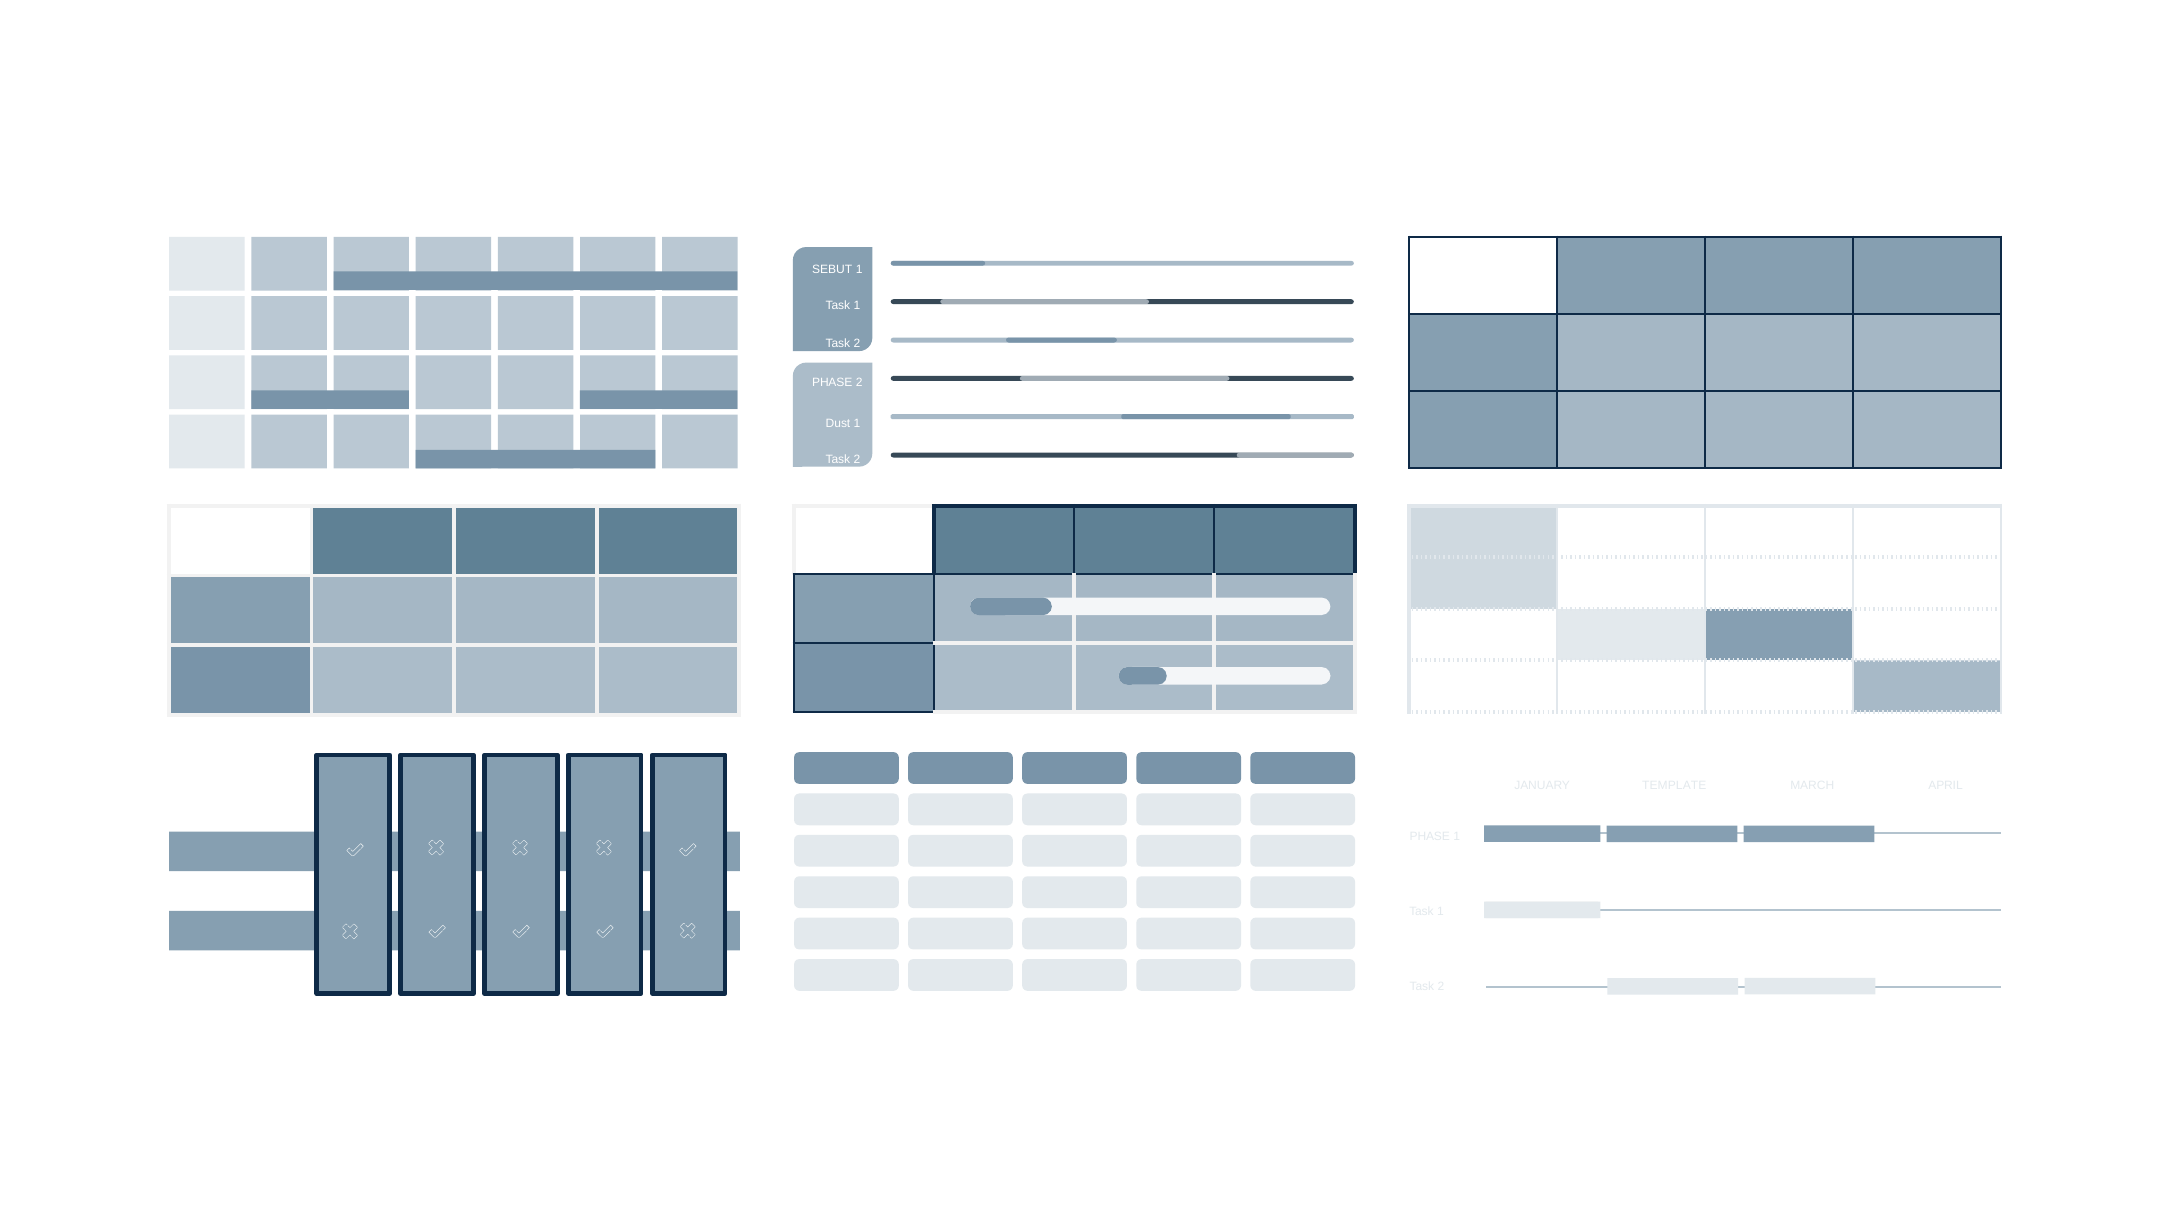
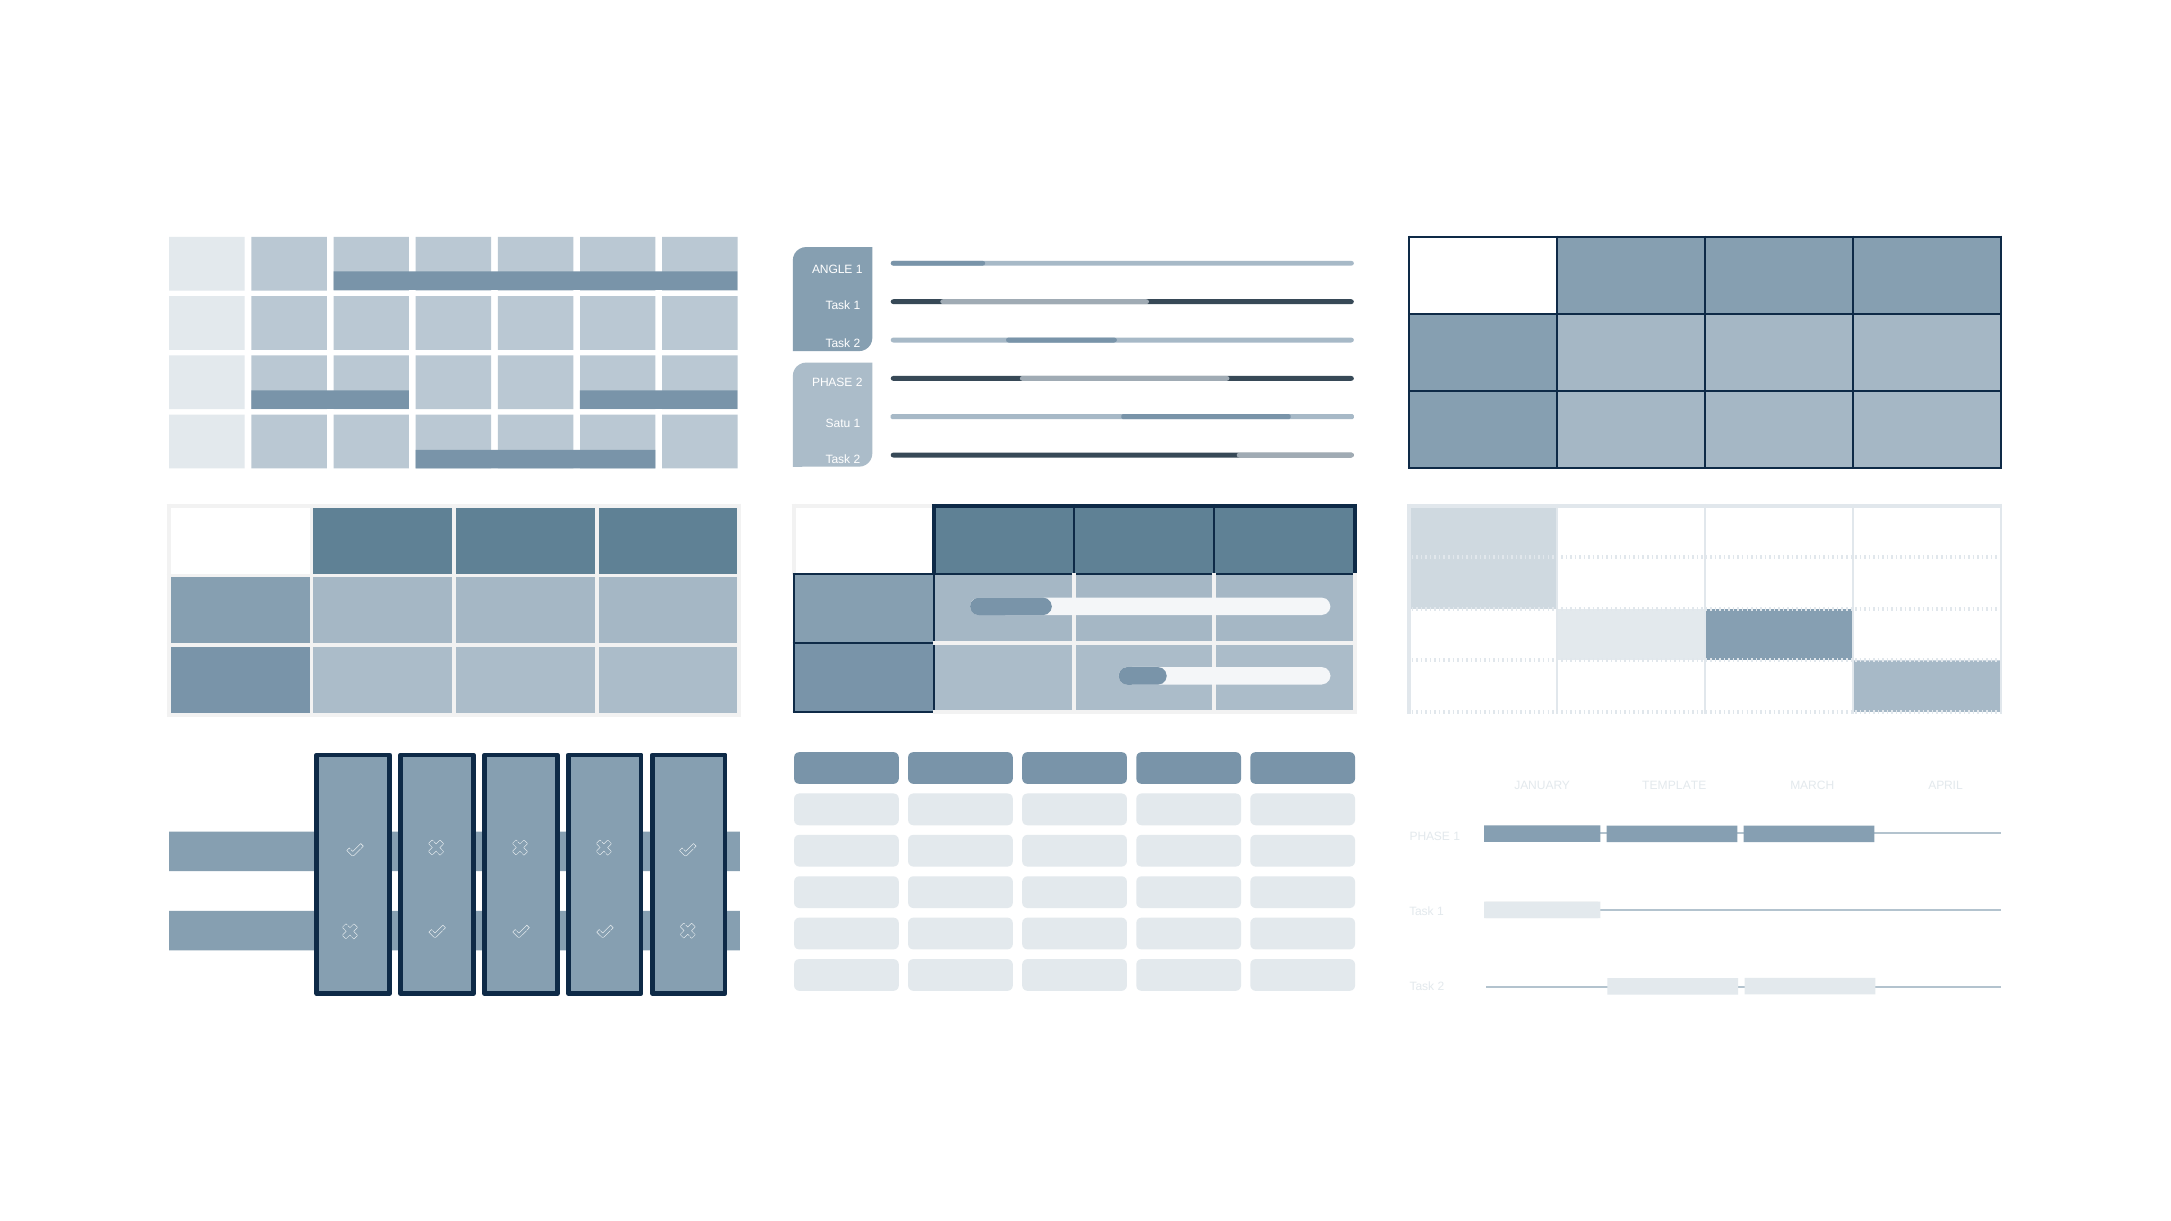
SEBUT: SEBUT -> ANGLE (832, 269)
Dust: Dust -> Satu (838, 424)
